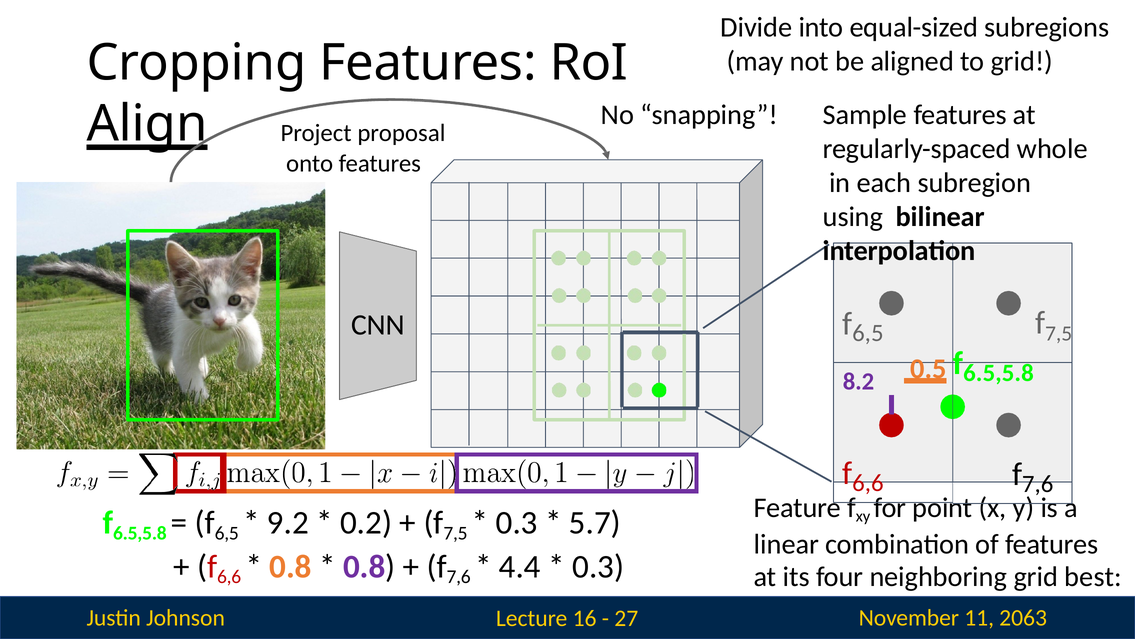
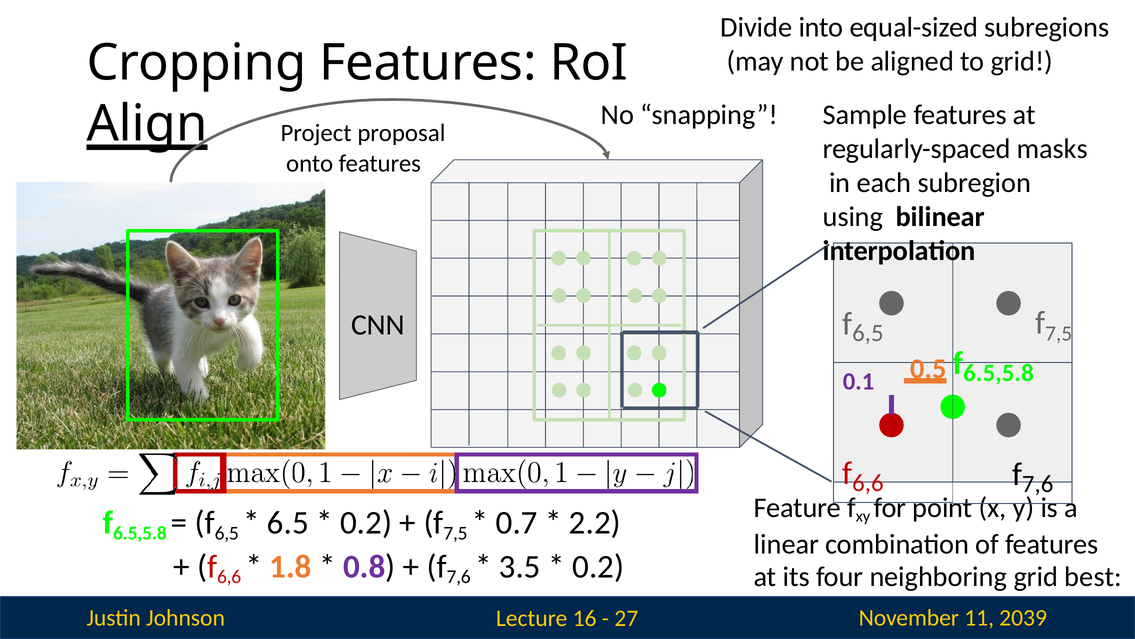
whole: whole -> masks (1052, 149)
8.2: 8.2 -> 0.1 (858, 381)
9.2: 9.2 -> 6.5 (288, 523)
0.3: 0.3 -> 0.7 (517, 523)
5.7: 5.7 -> 2.2 (595, 523)
0.8: 0.8 -> 1.8 (291, 566)
4.4: 4.4 -> 3.5 (520, 566)
0.3: 0.3 -> 0.2 (598, 566)
2063: 2063 -> 2039 (1023, 618)
